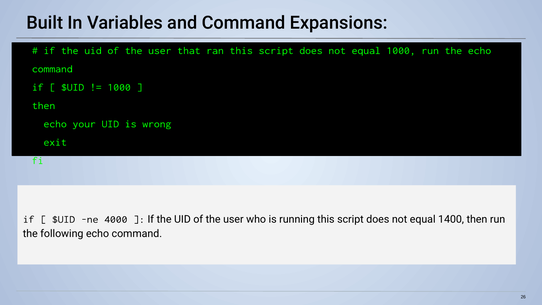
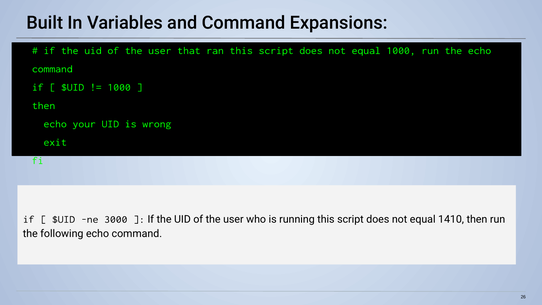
4000: 4000 -> 3000 (116, 219)
1400: 1400 -> 1410 (451, 219)
